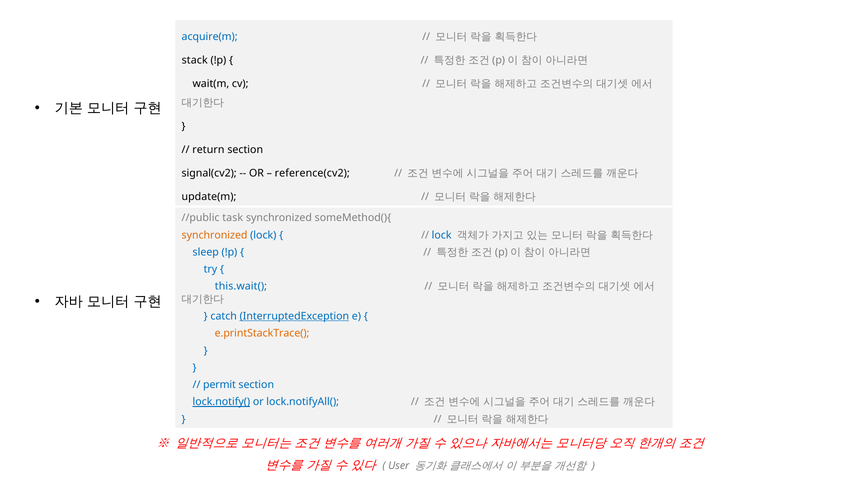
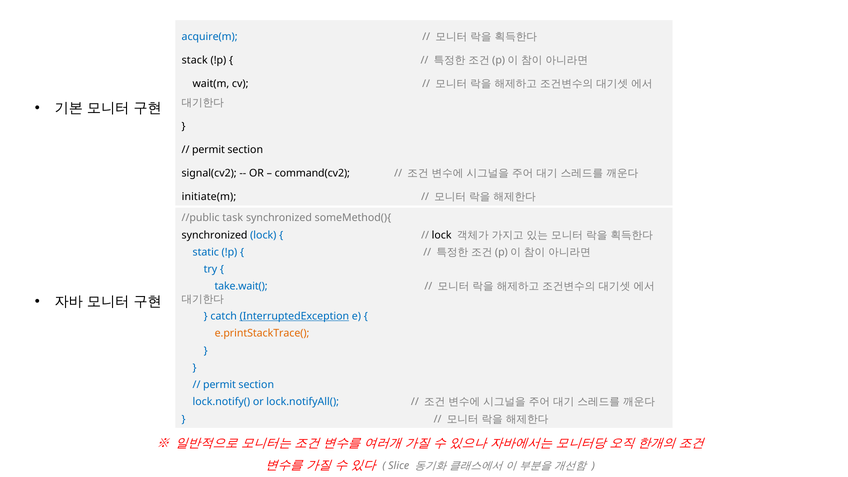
return: return -> permit (208, 150)
reference(cv2: reference(cv2 -> command(cv2 (312, 173)
update(m: update(m -> initiate(m (209, 197)
synchronized colour: orange -> black (215, 235)
lock colour: blue -> black (442, 235)
sleep: sleep -> static (206, 252)
this.wait(: this.wait( -> take.wait( (241, 286)
lock.notify( underline: present -> none (221, 402)
User: User -> Slice (399, 466)
